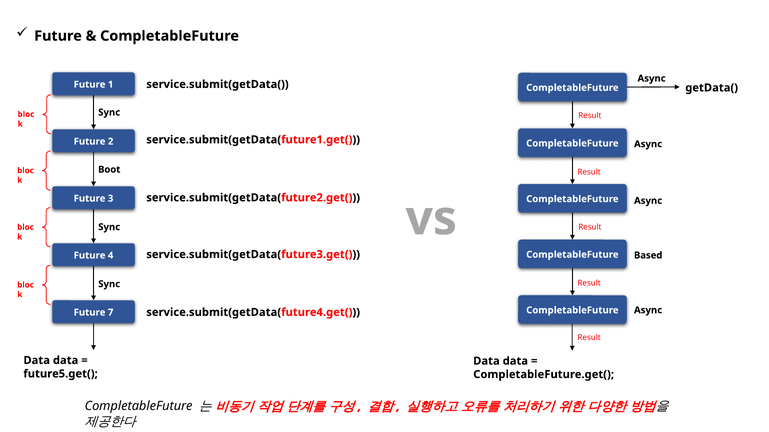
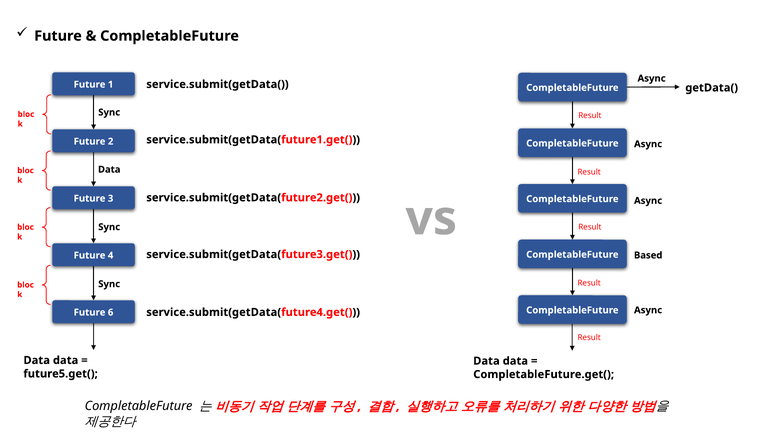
Boot: Boot -> Data (109, 170)
7: 7 -> 6 (111, 313)
